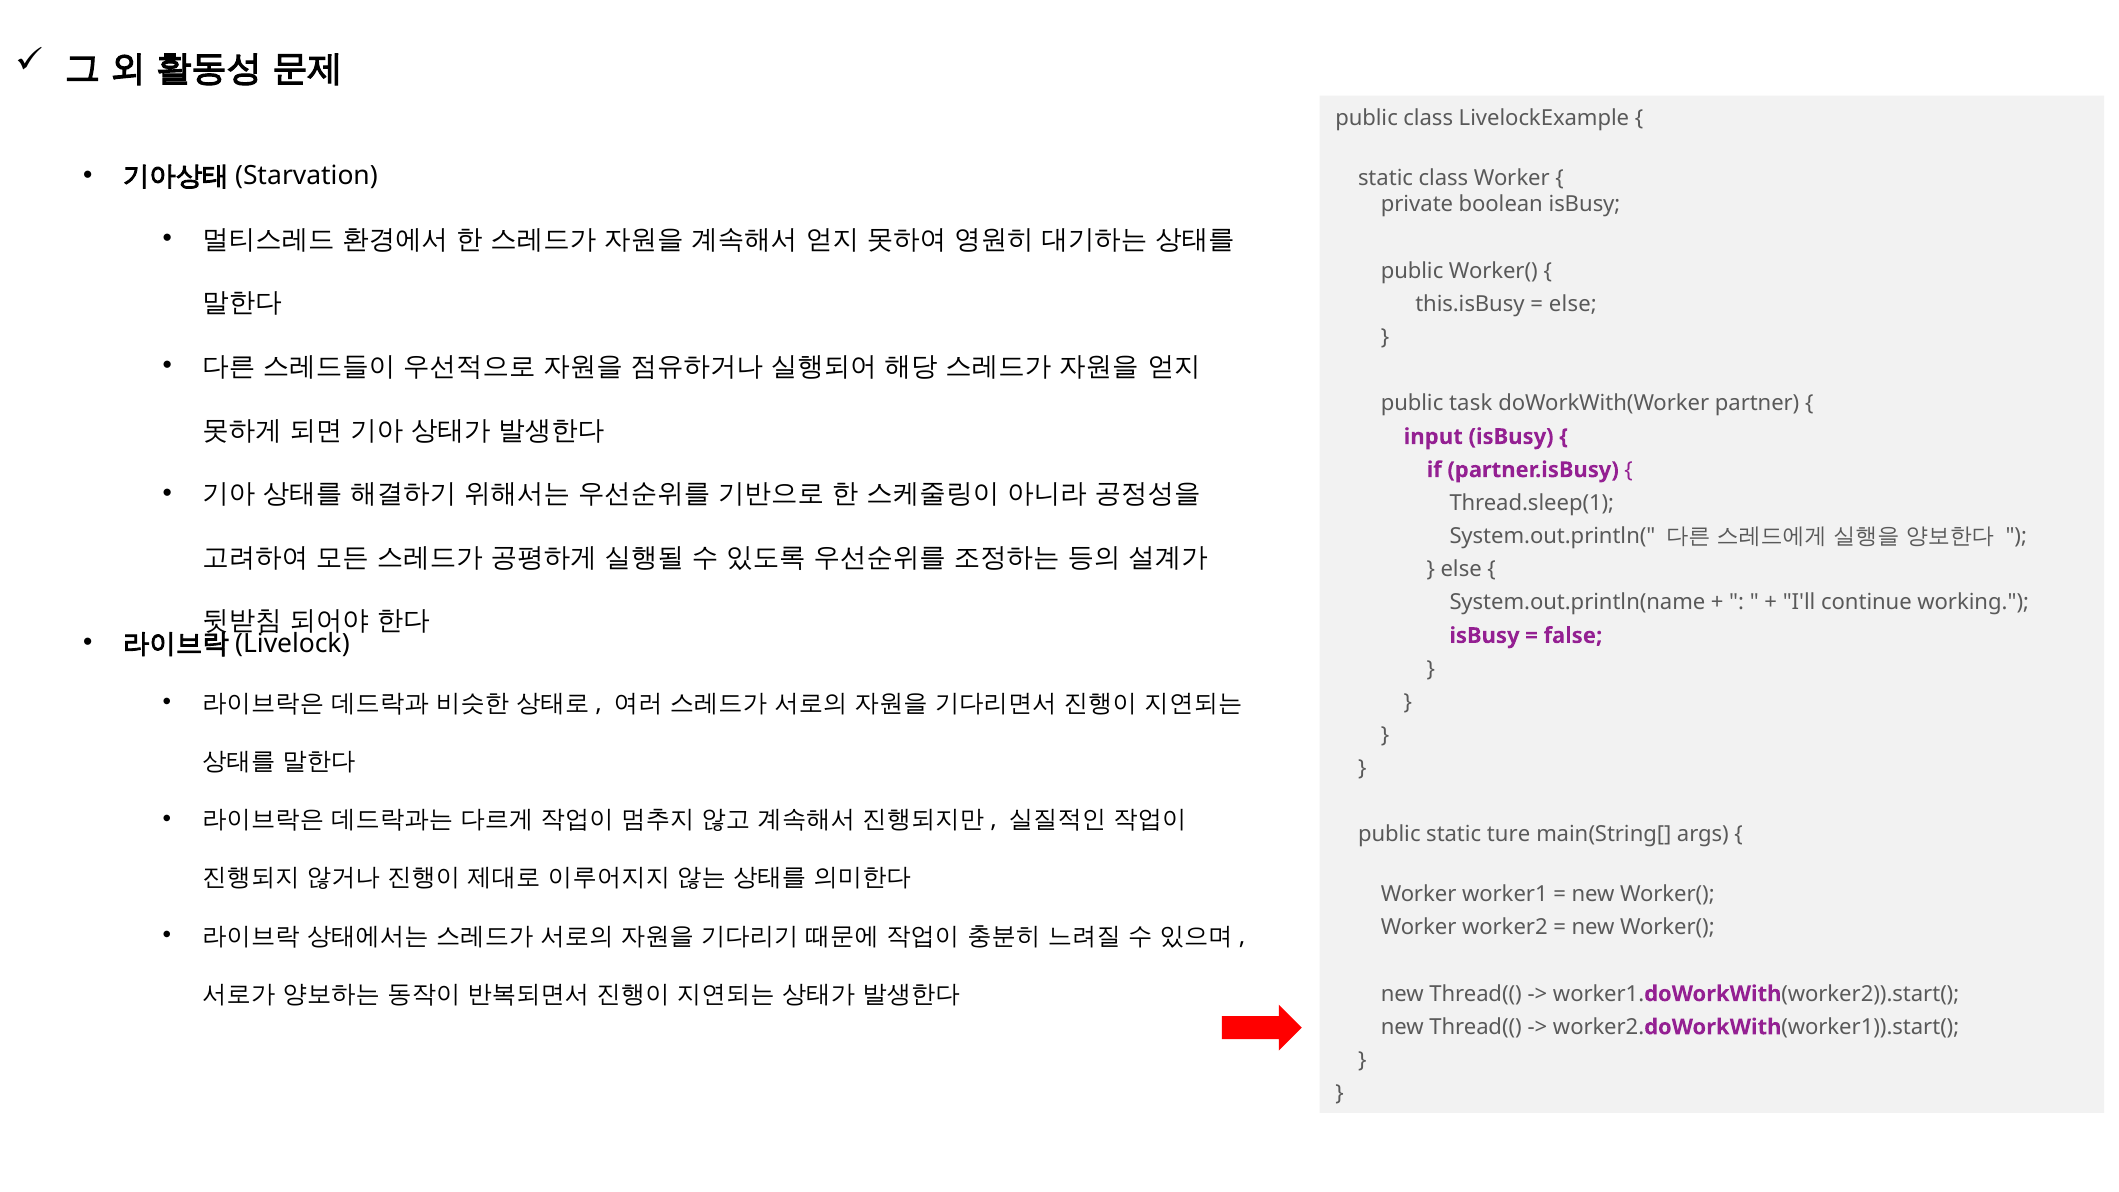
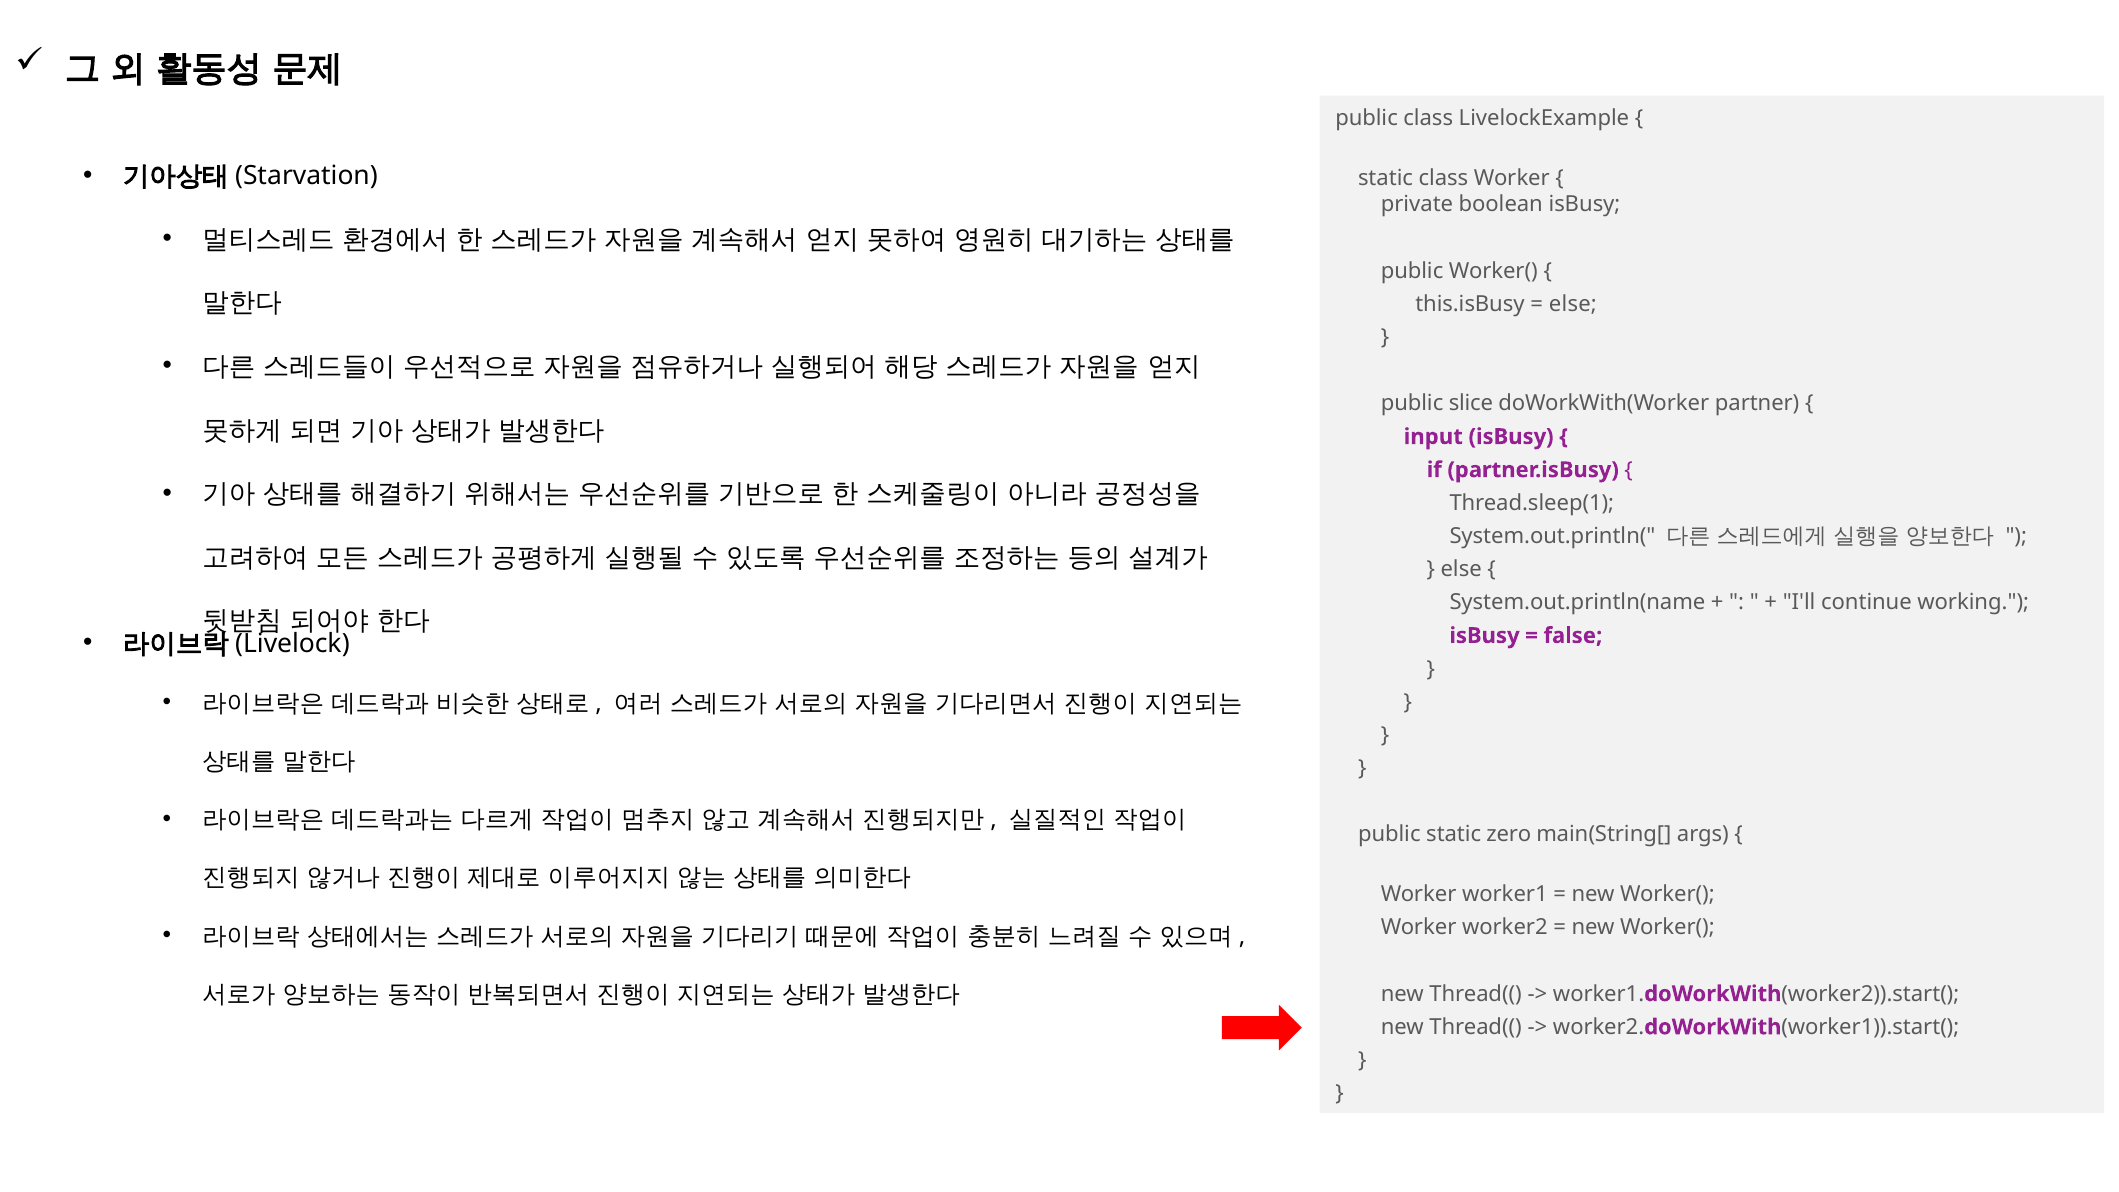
task: task -> slice (1471, 404)
ture: ture -> zero (1509, 835)
